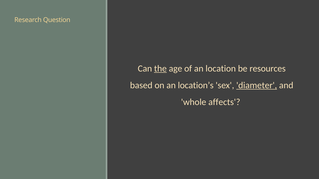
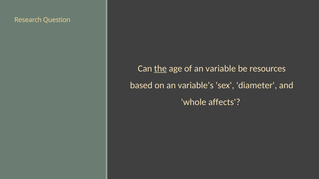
location: location -> variable (221, 69)
location’s: location’s -> variable’s (196, 85)
diameter underline: present -> none (257, 85)
